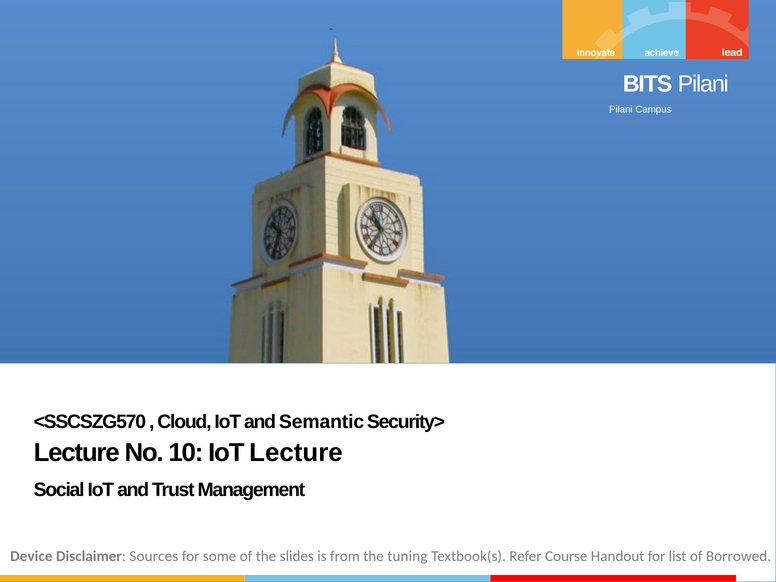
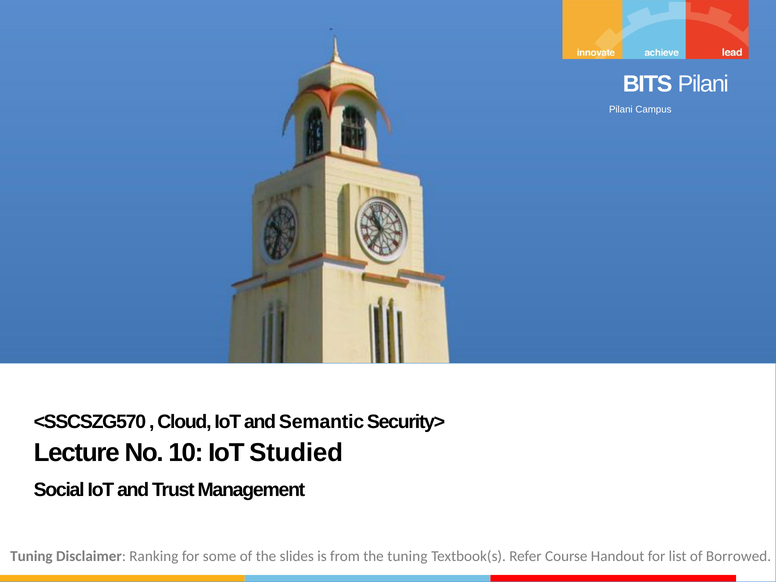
IoT Lecture: Lecture -> Studied (296, 453)
Device: Device -> Tuning (31, 556)
Sources: Sources -> Ranking (154, 556)
